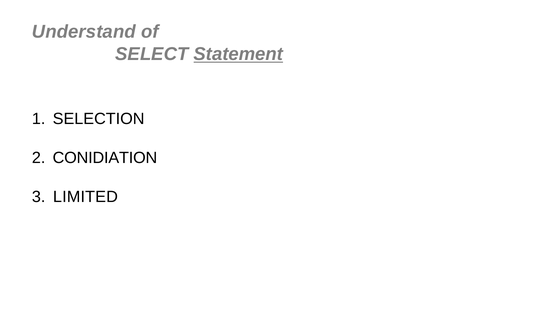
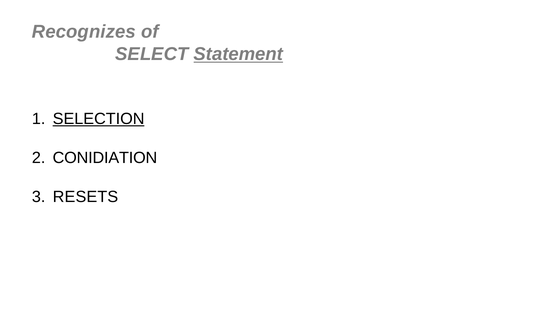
Understand: Understand -> Recognizes (84, 32)
SELECTION underline: none -> present (99, 119)
LIMITED: LIMITED -> RESETS (85, 197)
